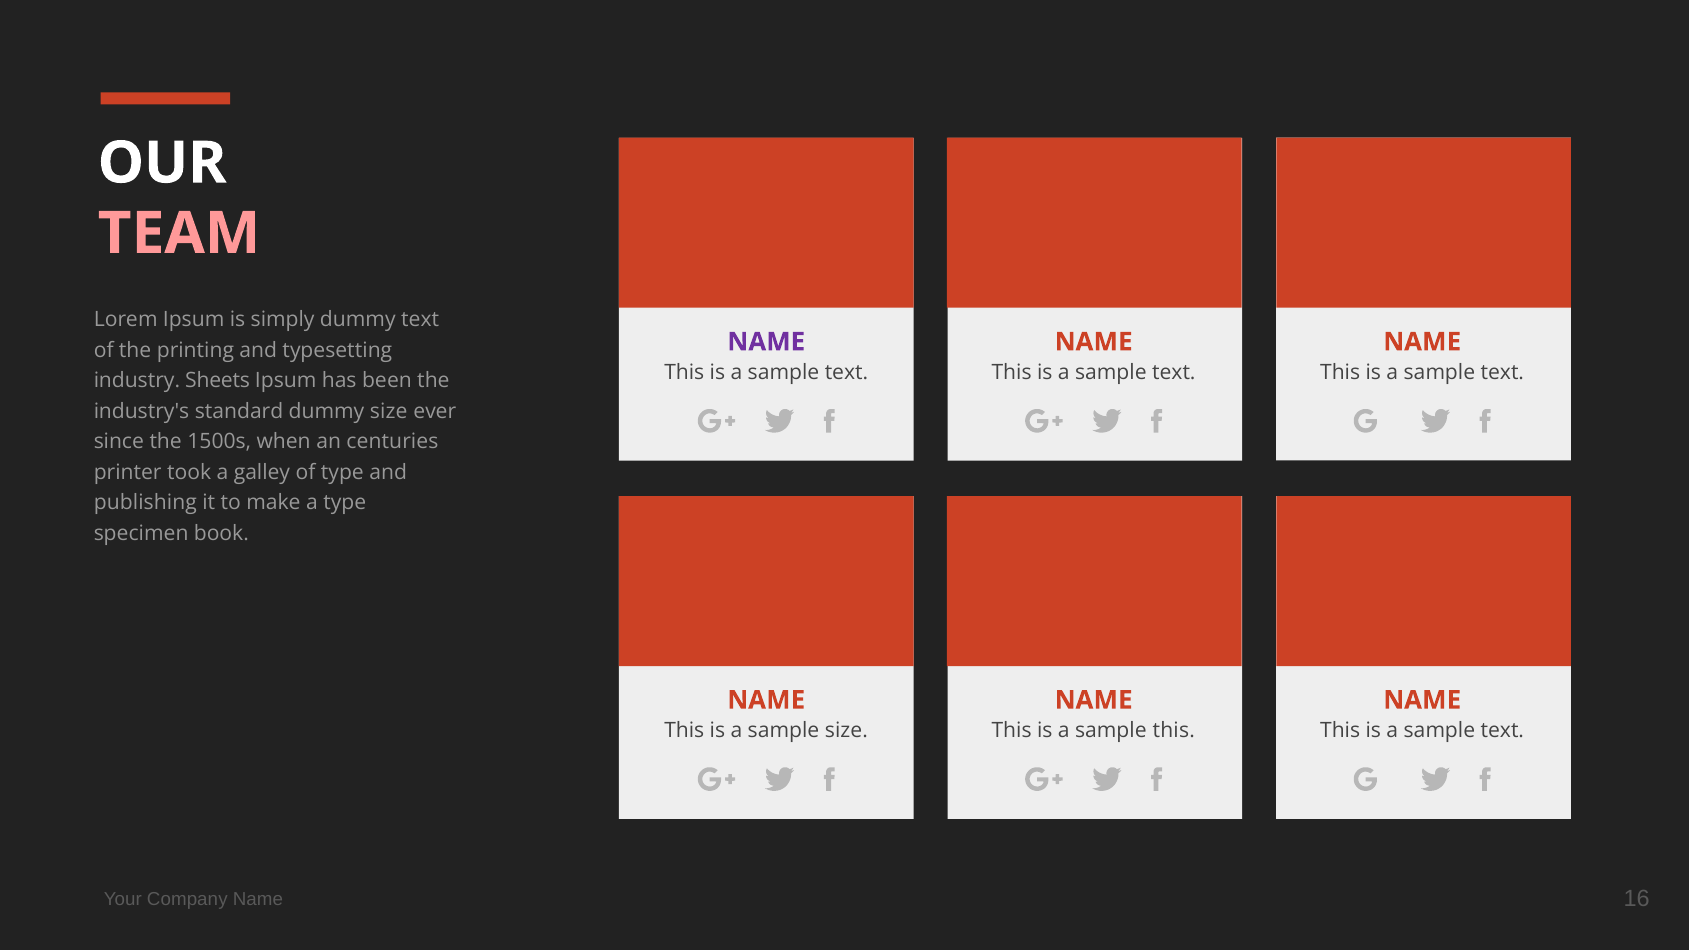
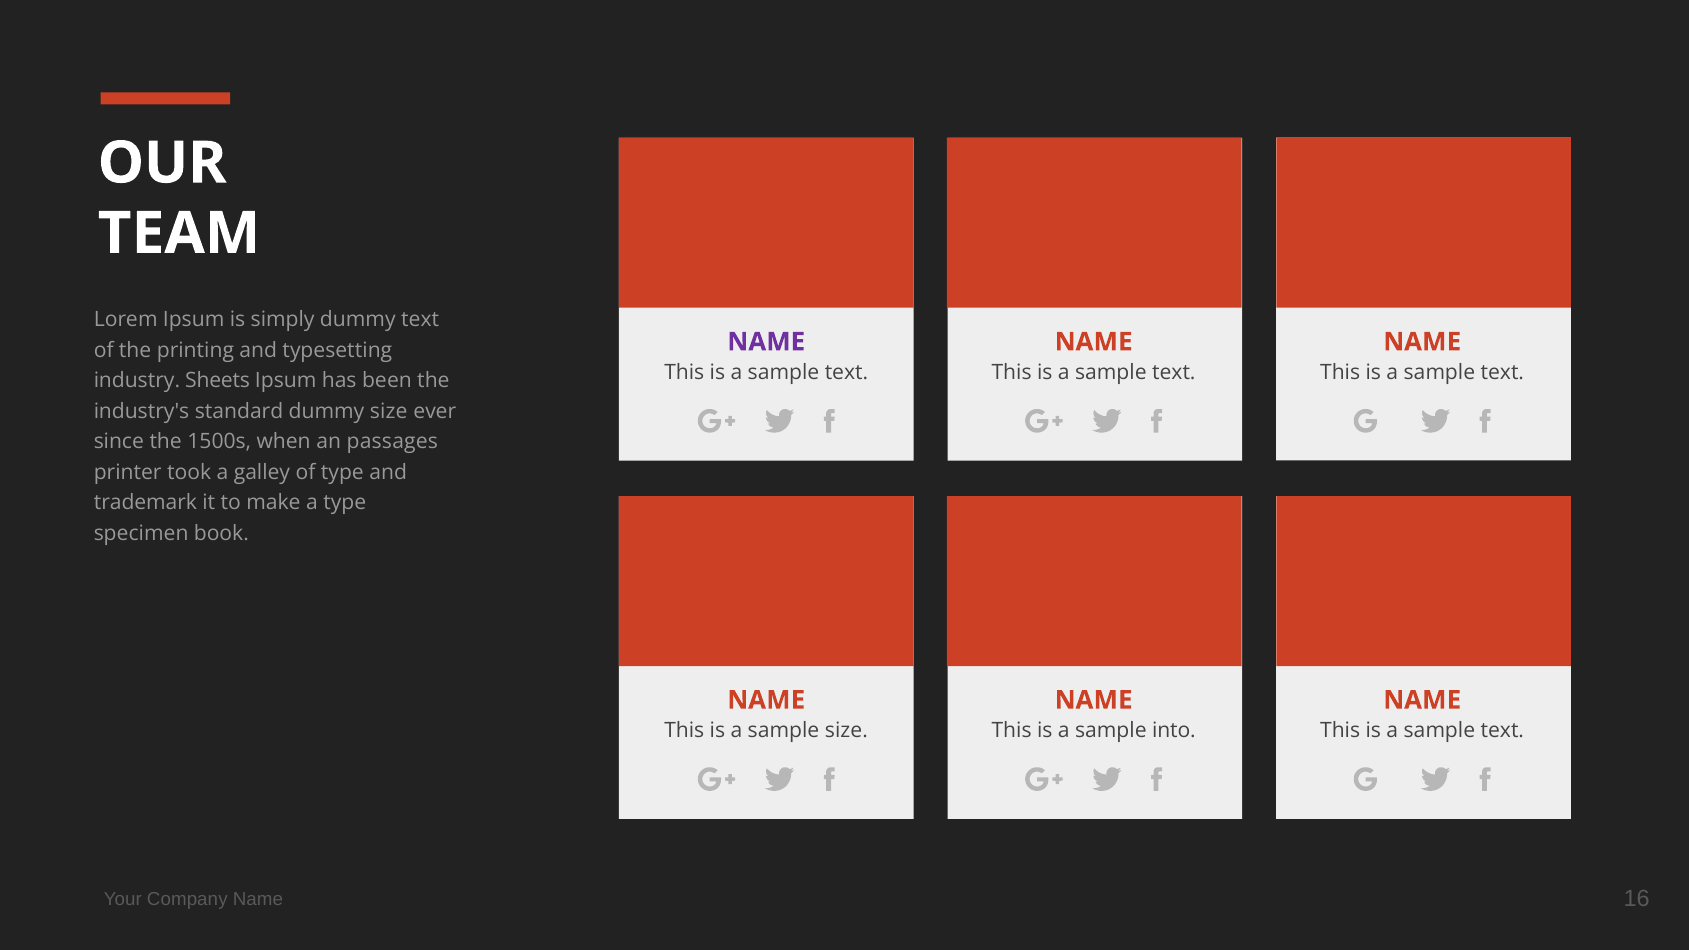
TEAM colour: pink -> white (179, 234)
centuries: centuries -> passages (392, 442)
publishing: publishing -> trademark (145, 503)
sample this: this -> into (1174, 731)
